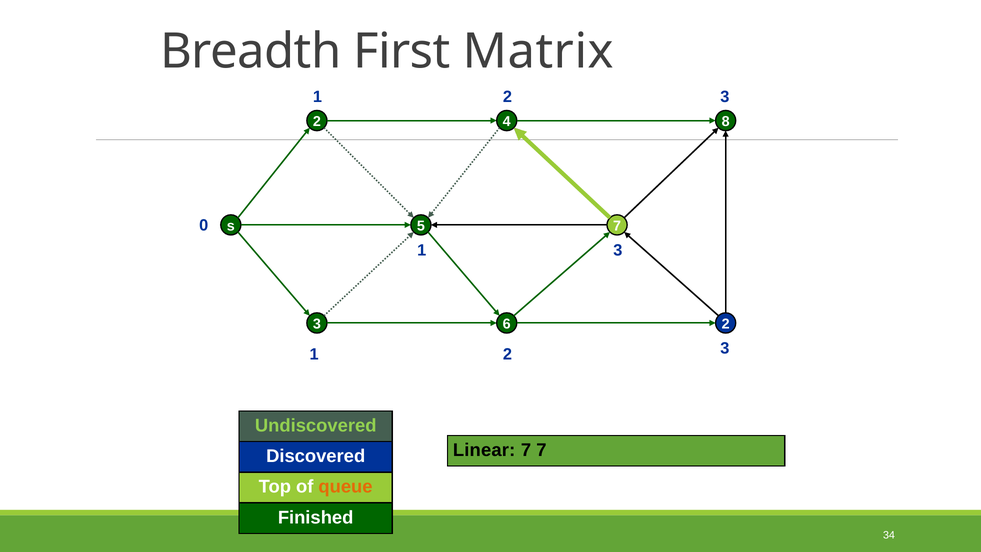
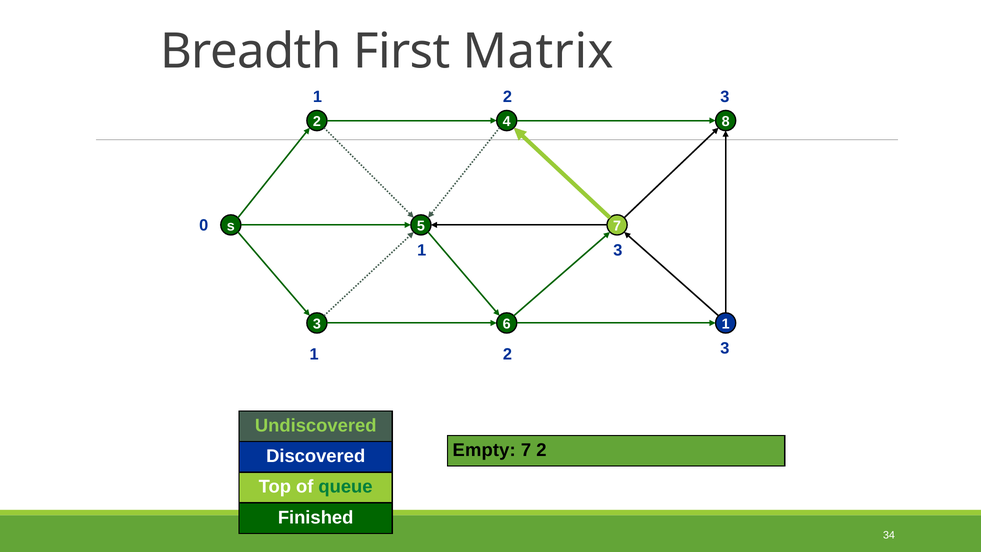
6 2: 2 -> 1 (726, 324)
Linear: Linear -> Empty (484, 450)
7 7: 7 -> 2 (541, 450)
queue colour: orange -> green (346, 487)
